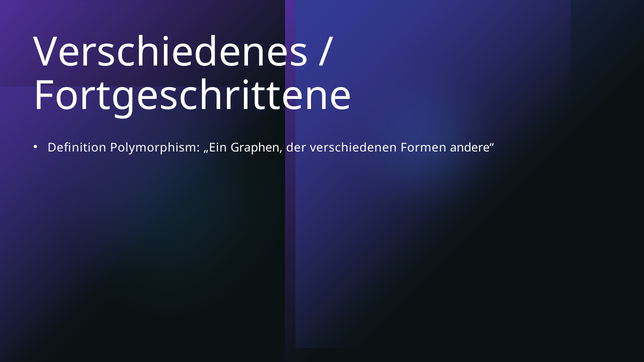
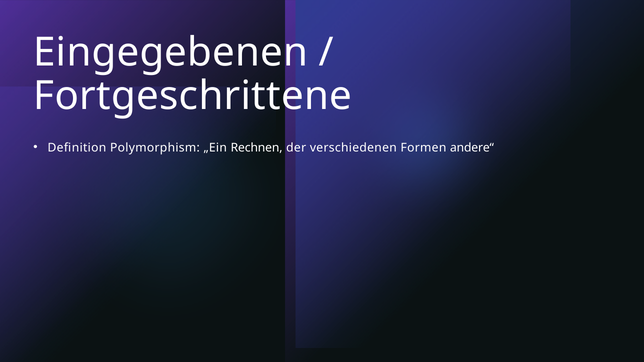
Verschiedenes: Verschiedenes -> Eingegebenen (171, 52)
Graphen: Graphen -> Rechnen (257, 148)
